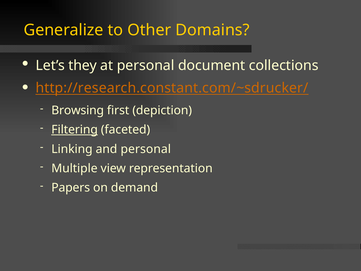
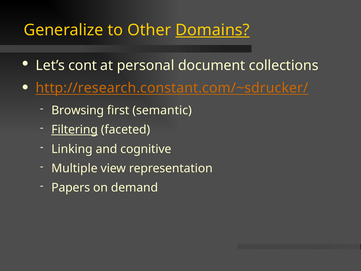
Domains underline: none -> present (213, 30)
they: they -> cont (83, 65)
depiction: depiction -> semantic (162, 110)
and personal: personal -> cognitive (146, 149)
